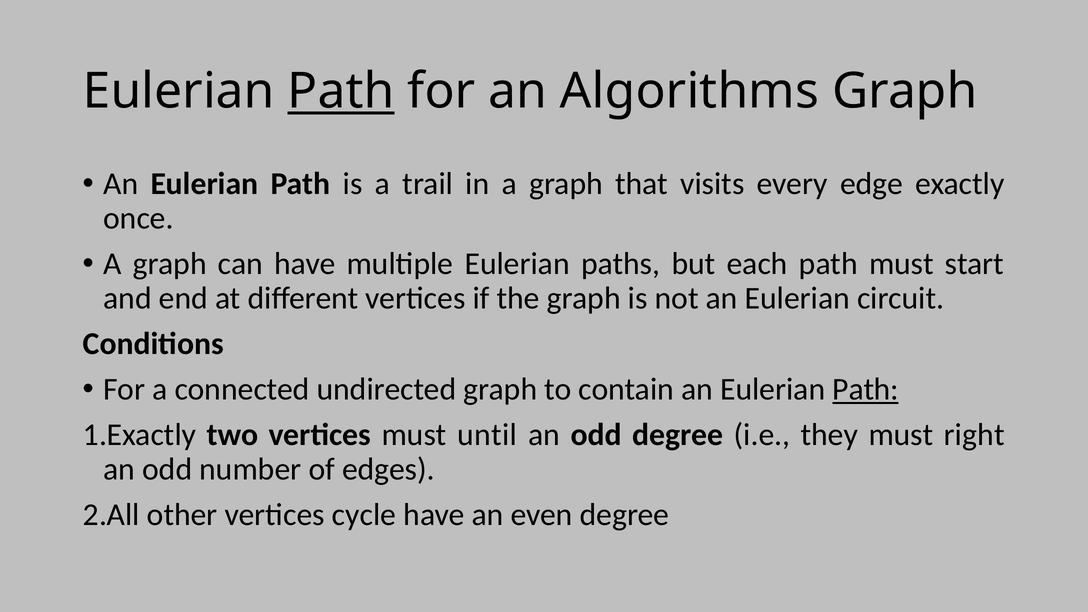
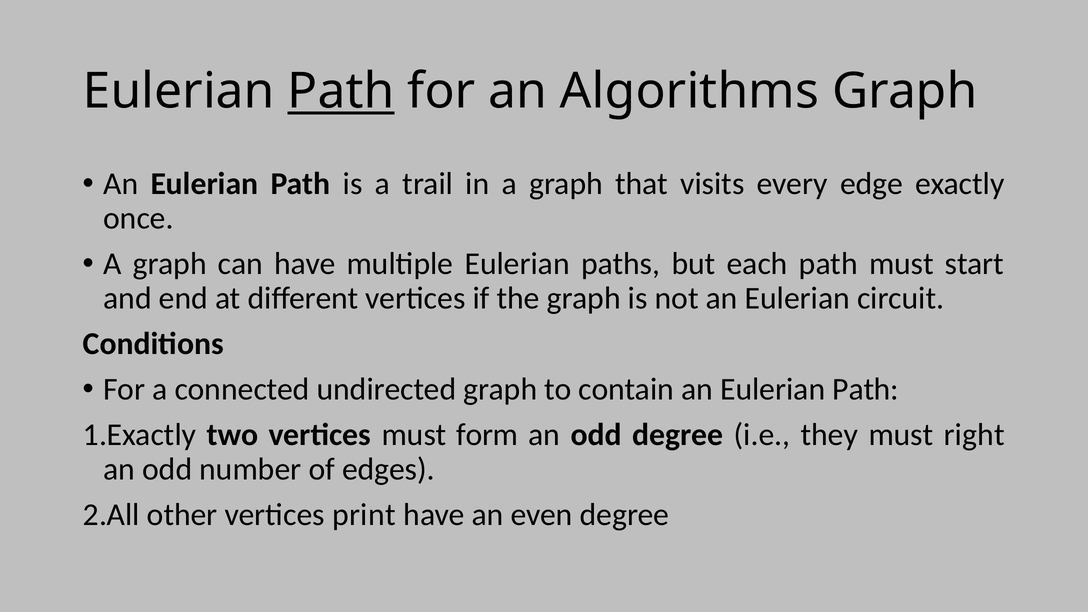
Path underline: present -> none (866, 389)
until: until -> form (487, 435)
cycle: cycle -> print (364, 515)
